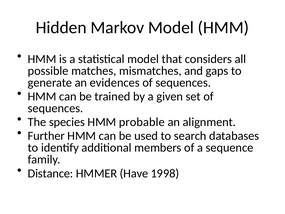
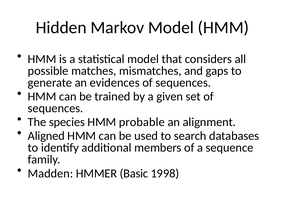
Further: Further -> Aligned (46, 136)
Distance: Distance -> Madden (50, 173)
Have: Have -> Basic (134, 173)
